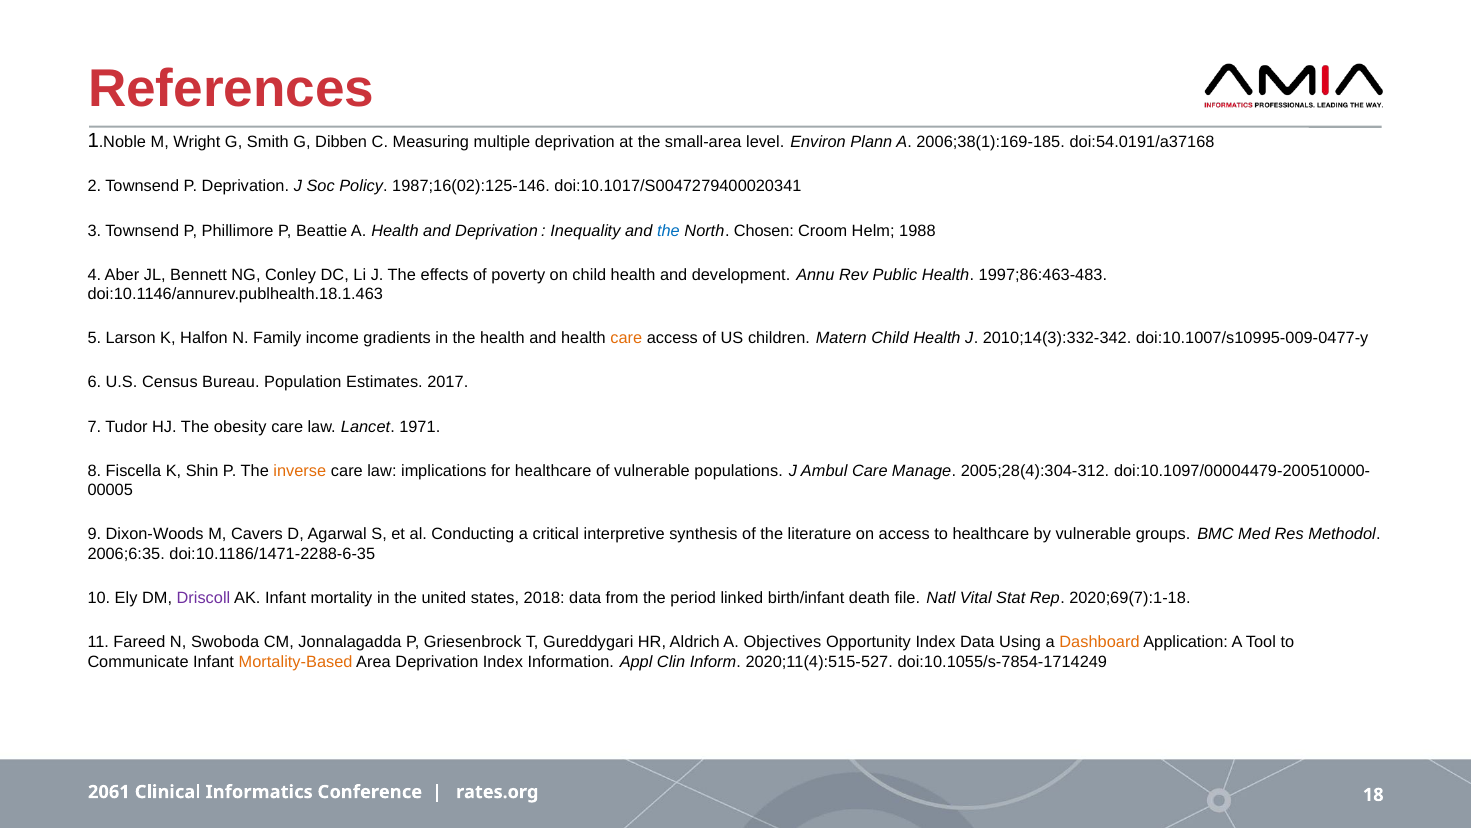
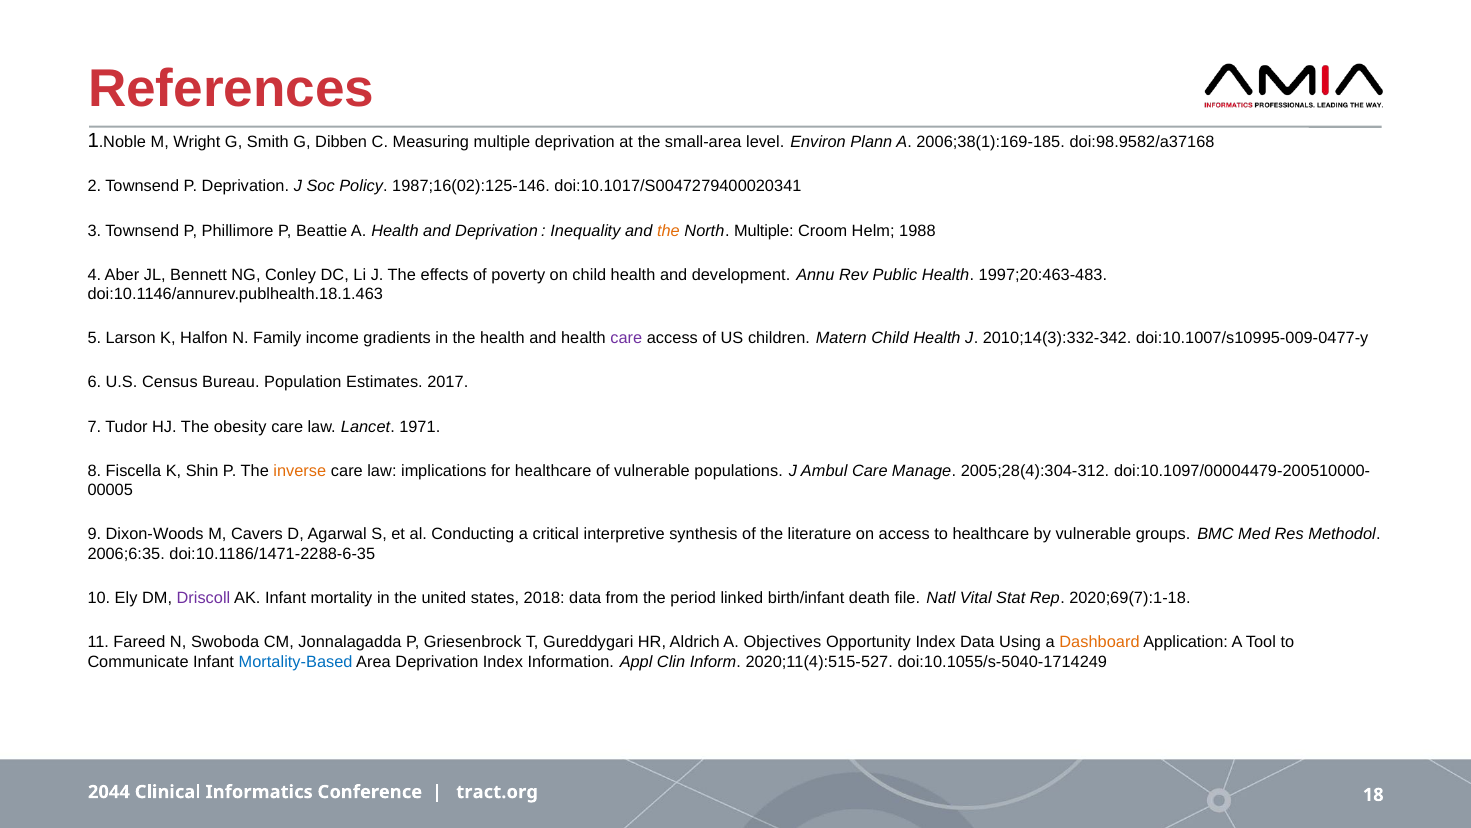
doi:54.0191/a37168: doi:54.0191/a37168 -> doi:98.9582/a37168 (1142, 142)
the colour: blue -> orange (668, 231)
North Chosen: Chosen -> Multiple (764, 231)
1997;86:463-483: 1997;86:463-483 -> 1997;20:463-483 (1043, 275)
care colour: orange -> purple (626, 338)
Mortality-Based colour: orange -> blue (296, 661)
doi:10.1055/s-7854-1714249: doi:10.1055/s-7854-1714249 -> doi:10.1055/s-5040-1714249 (1002, 661)
2061: 2061 -> 2044 (109, 792)
rates.org: rates.org -> tract.org (497, 792)
